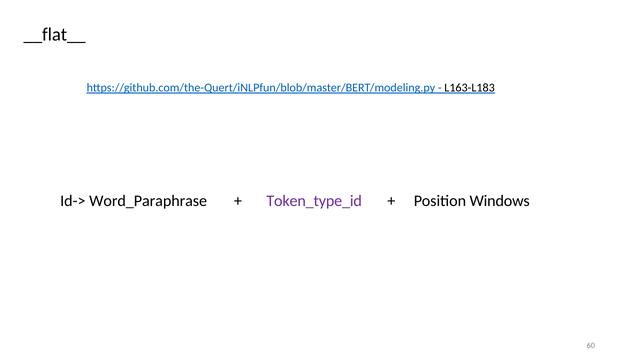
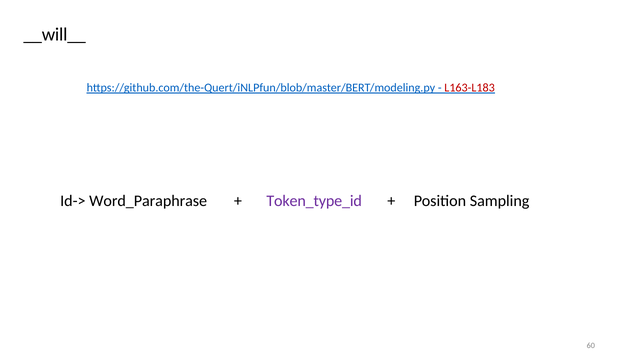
__flat__: __flat__ -> __will__ (55, 34)
L163-L183 colour: black -> red (470, 88)
Windows: Windows -> Sampling (500, 201)
